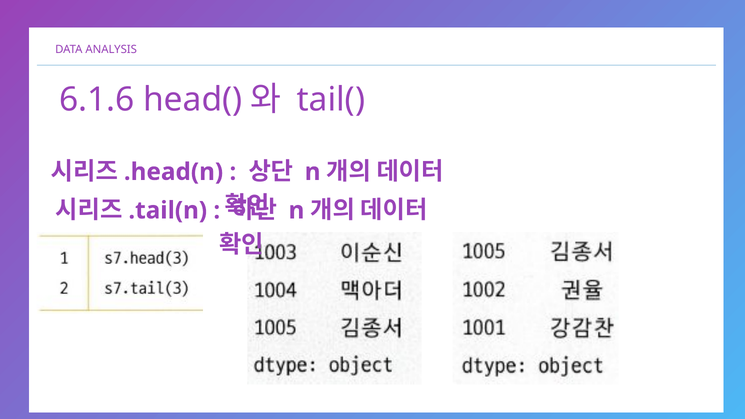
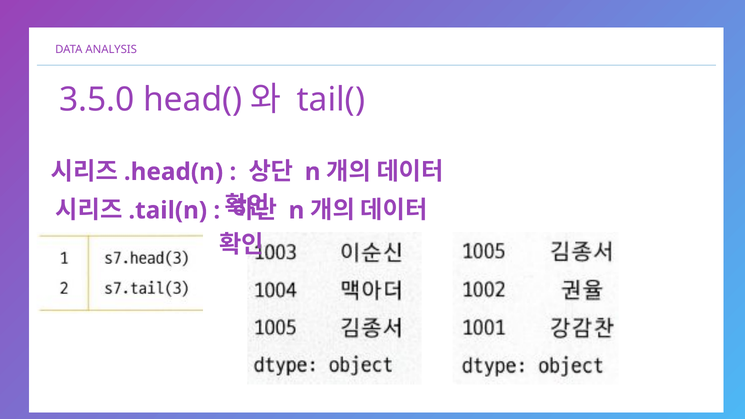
6.1.6: 6.1.6 -> 3.5.0 (97, 100)
